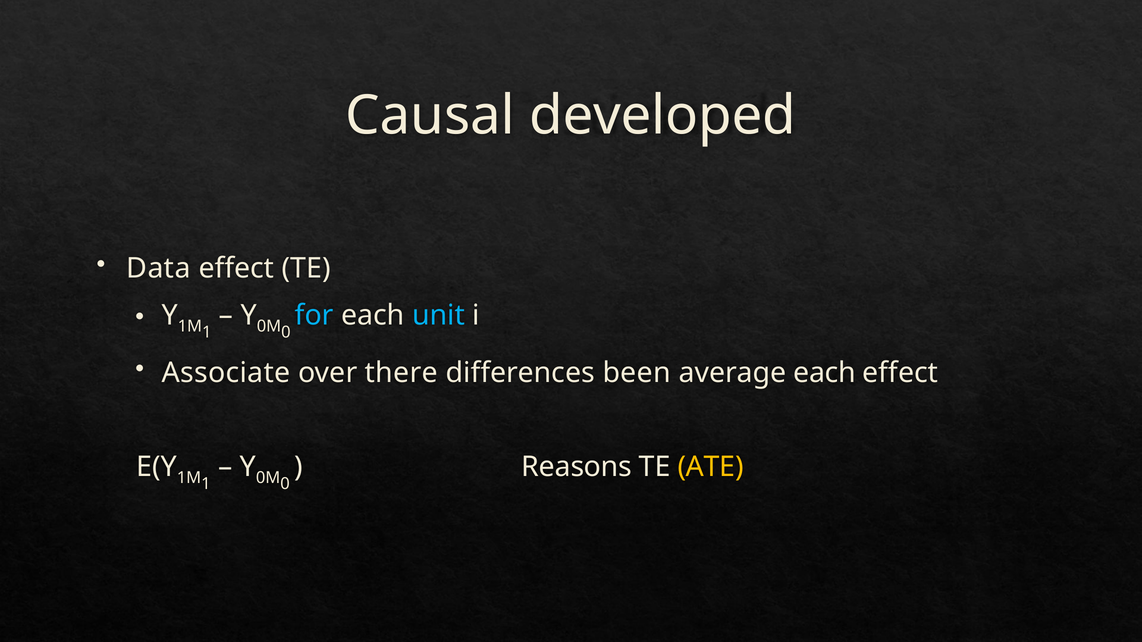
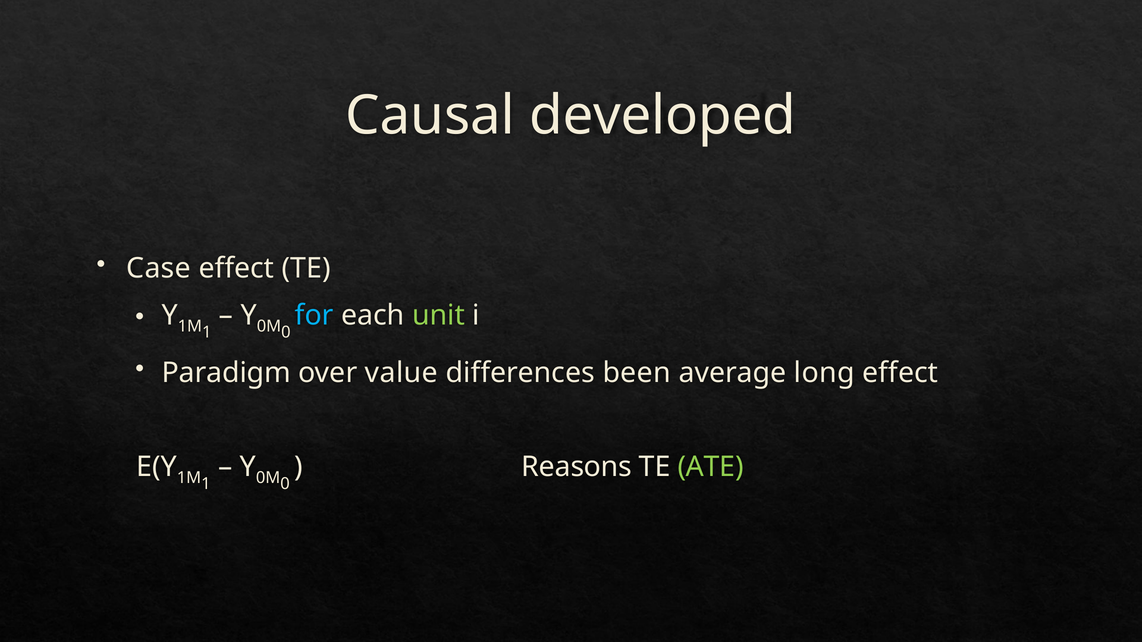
Data: Data -> Case (159, 268)
unit colour: light blue -> light green (438, 316)
Associate: Associate -> Paradigm (226, 373)
there: there -> value (401, 373)
average each: each -> long (824, 373)
ATE colour: yellow -> light green (711, 467)
